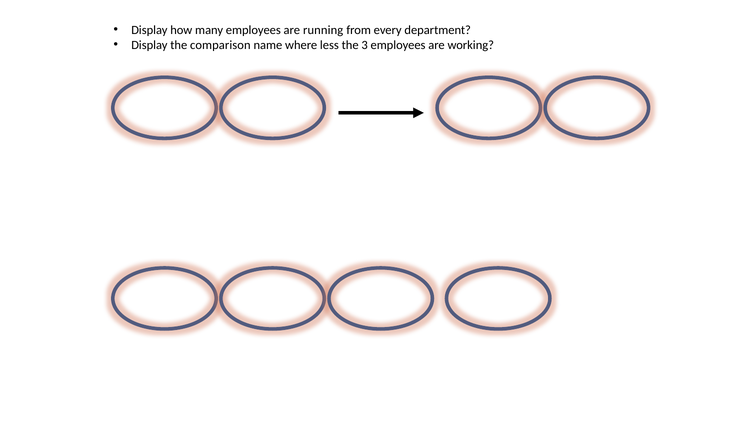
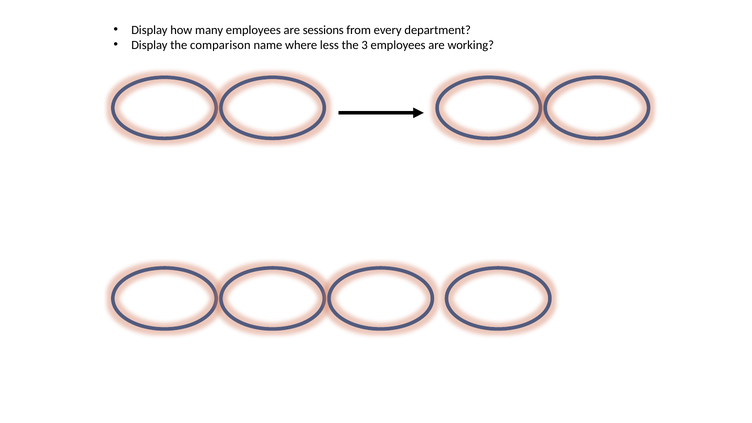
running: running -> sessions (323, 30)
